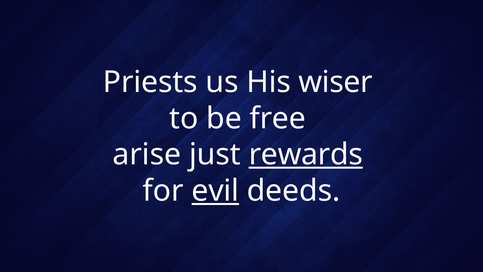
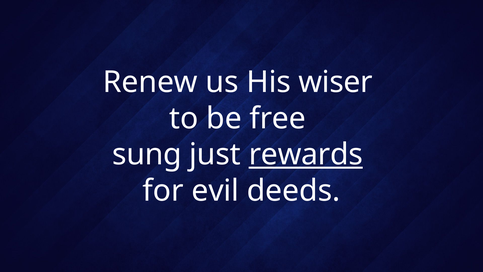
Priests: Priests -> Renew (150, 82)
arise: arise -> sung (147, 154)
evil underline: present -> none (215, 191)
